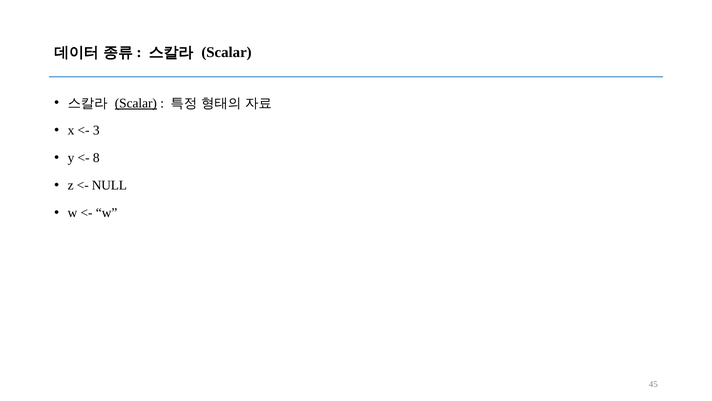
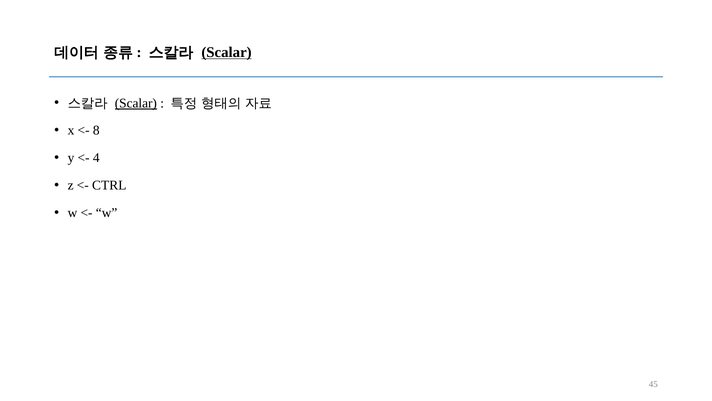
Scalar underline: none -> present (227, 52)
3: 3 -> 8 (96, 130)
8: 8 -> 4 (96, 158)
NULL: NULL -> CTRL (109, 185)
